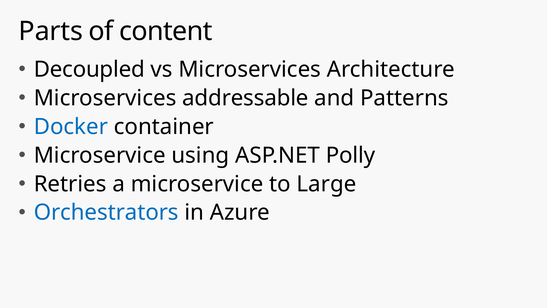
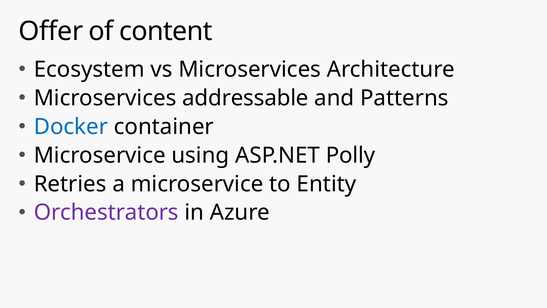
Parts: Parts -> Offer (51, 31)
Decoupled: Decoupled -> Ecosystem (89, 69)
Large: Large -> Entity (326, 184)
Orchestrators colour: blue -> purple (106, 212)
